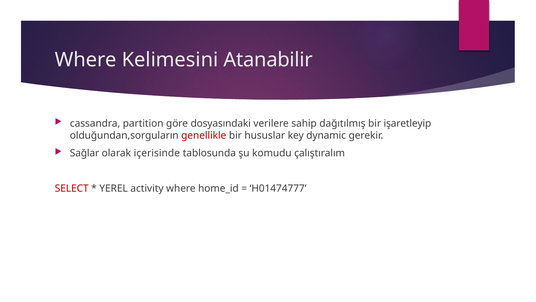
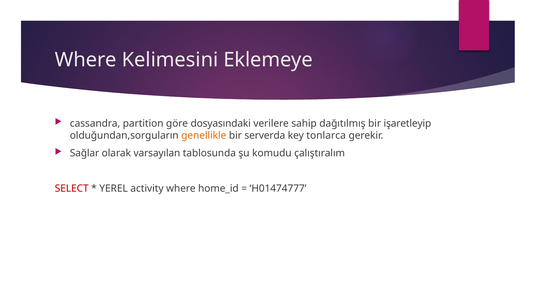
Atanabilir: Atanabilir -> Eklemeye (268, 60)
genellikle colour: red -> orange (204, 135)
hususlar: hususlar -> serverda (265, 135)
dynamic: dynamic -> tonlarca (326, 135)
içerisinde: içerisinde -> varsayılan (157, 153)
